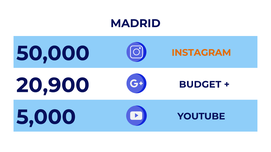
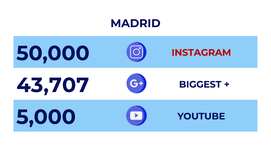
INSTAGRAM colour: orange -> red (201, 53)
20,900: 20,900 -> 43,707 (53, 86)
BUDGET: BUDGET -> BIGGEST (200, 85)
